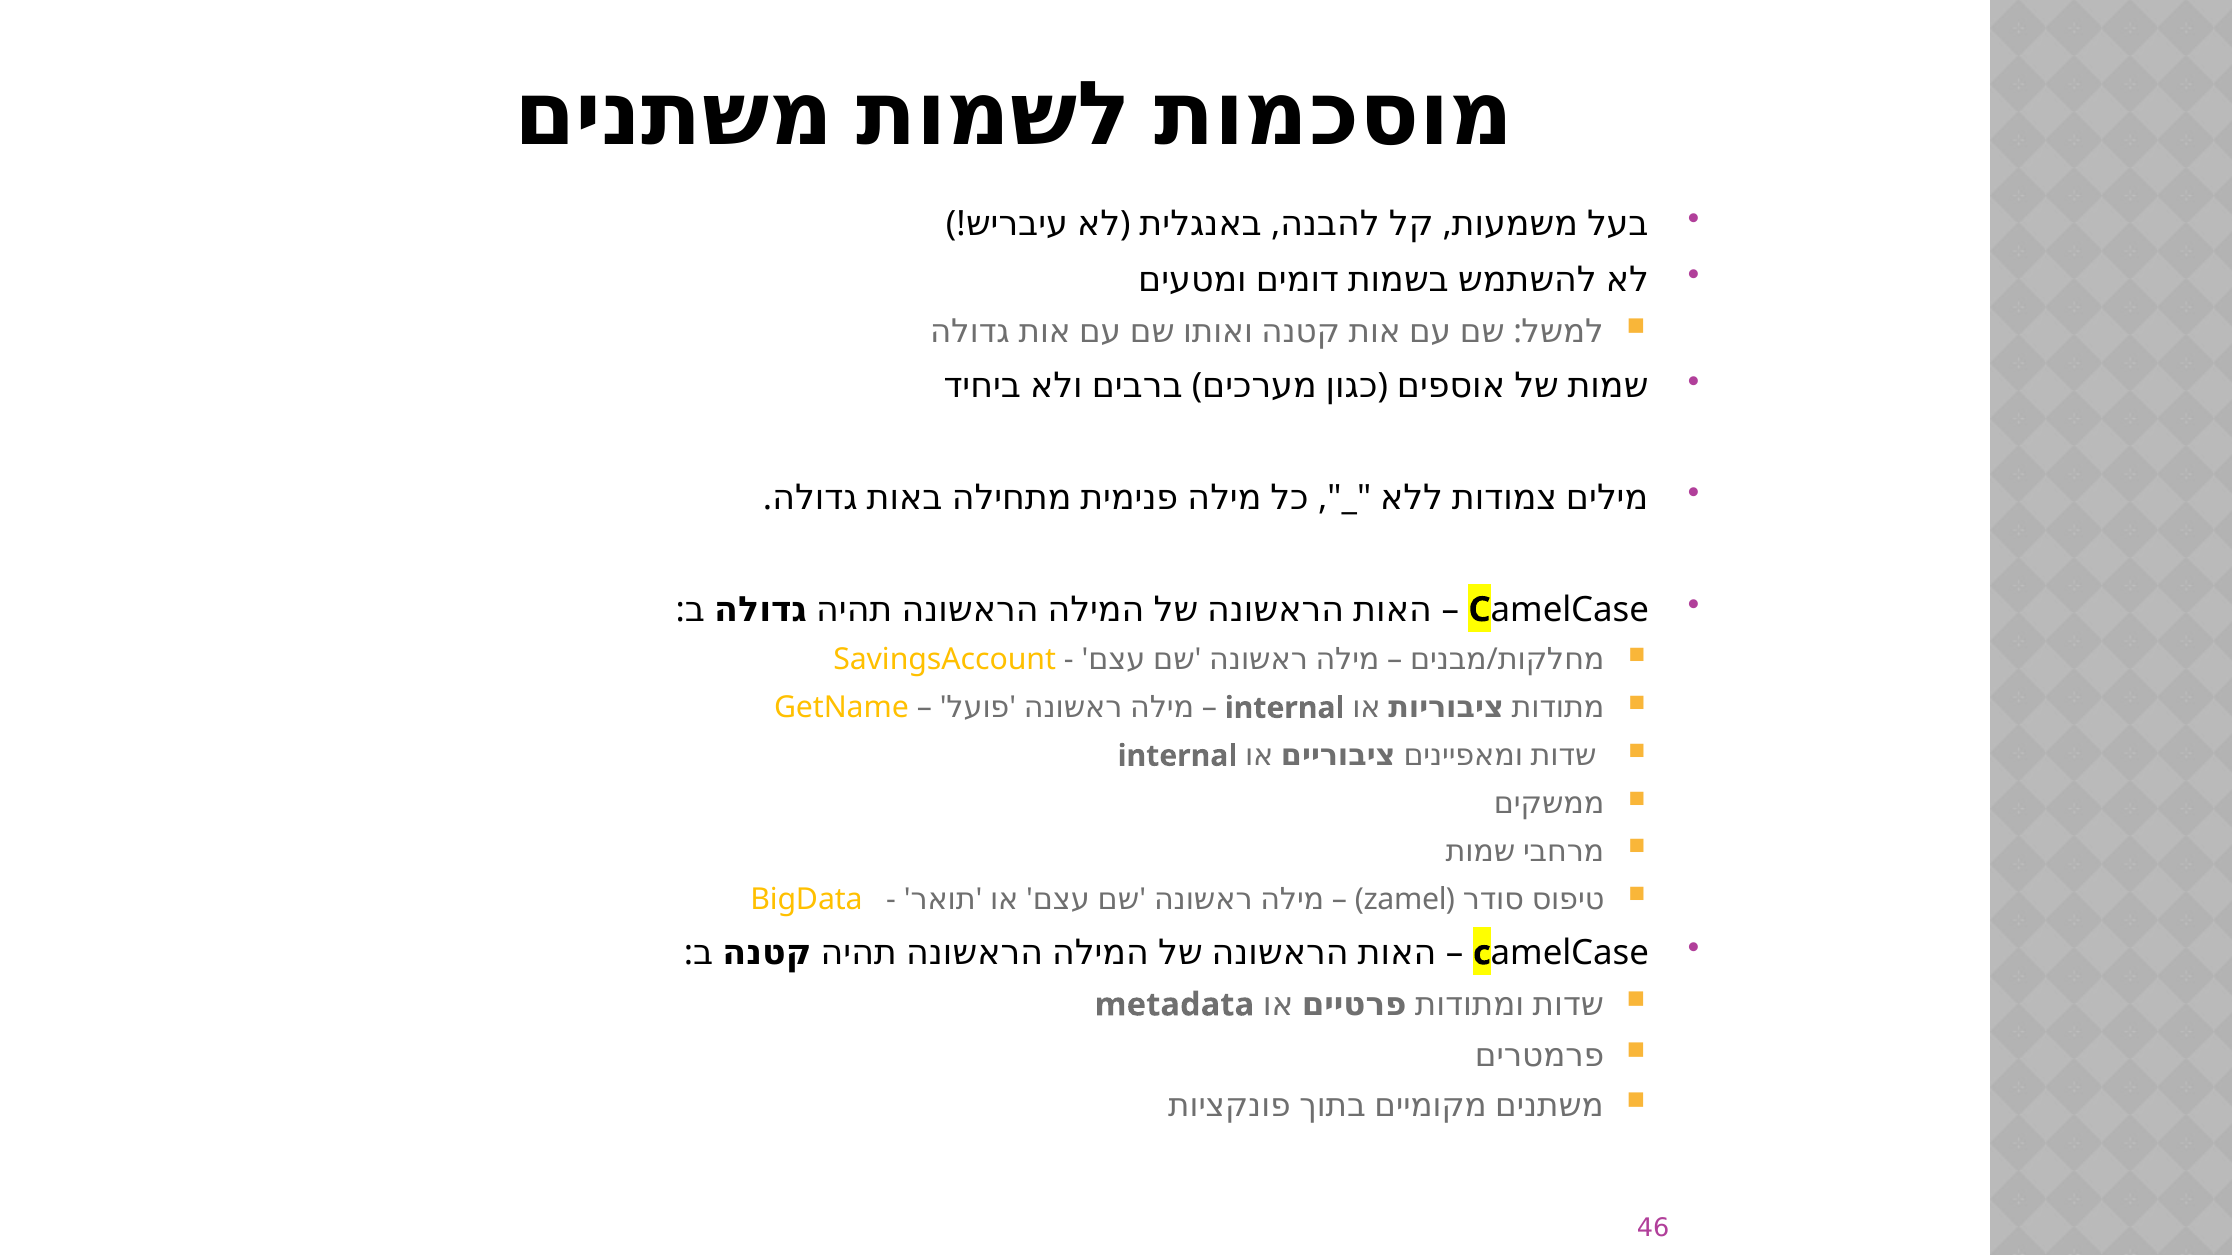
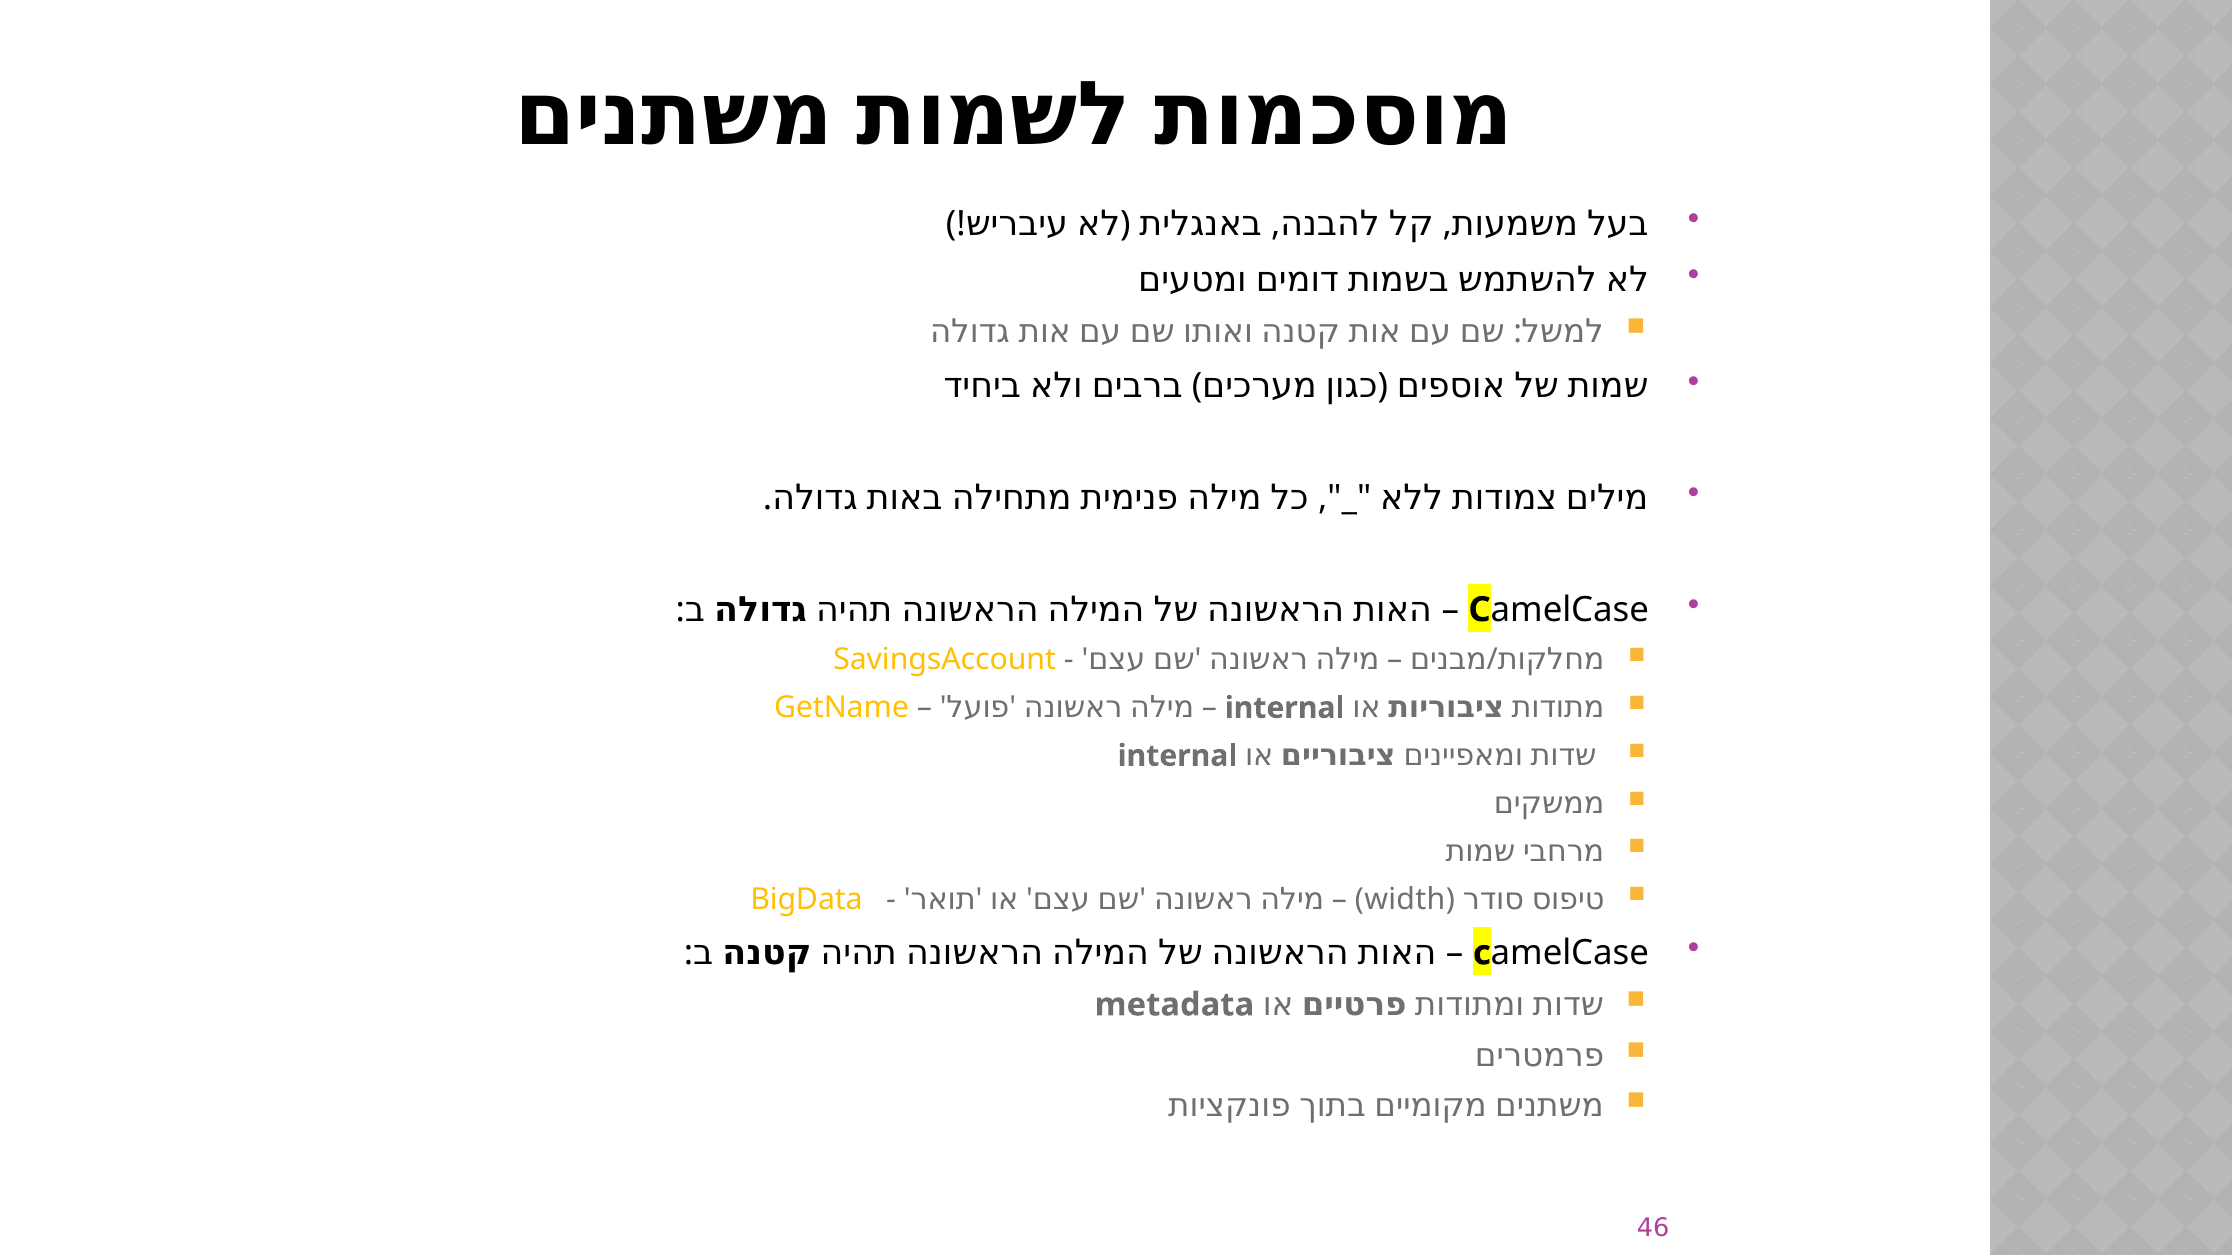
zamel: zamel -> width (1405, 900)
